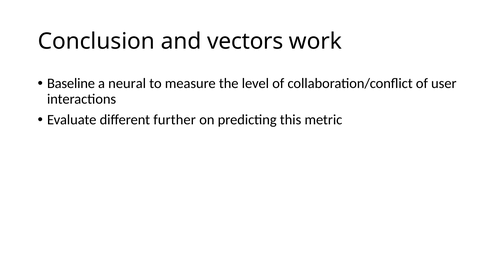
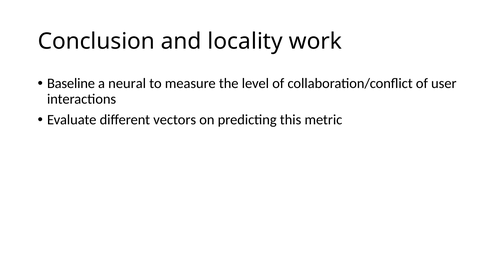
vectors: vectors -> locality (245, 42)
further: further -> vectors (175, 120)
